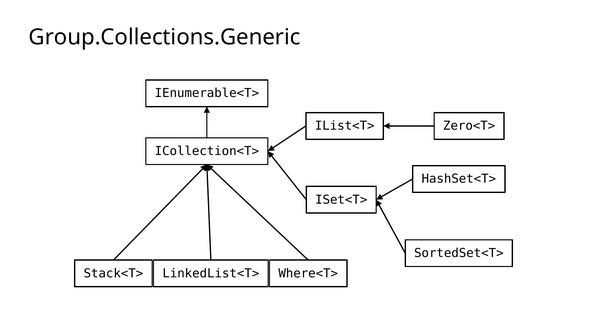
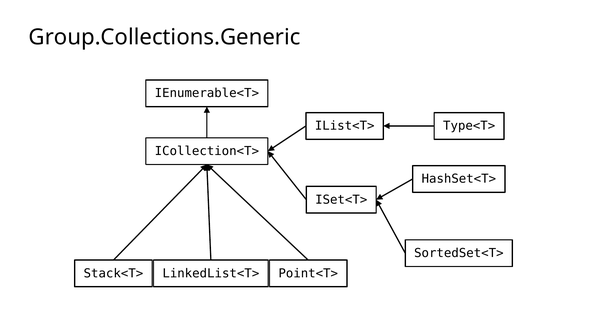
Zero<T>: Zero<T> -> Type<T> (469, 126)
Where<T>: Where<T> -> Point<T> (308, 274)
